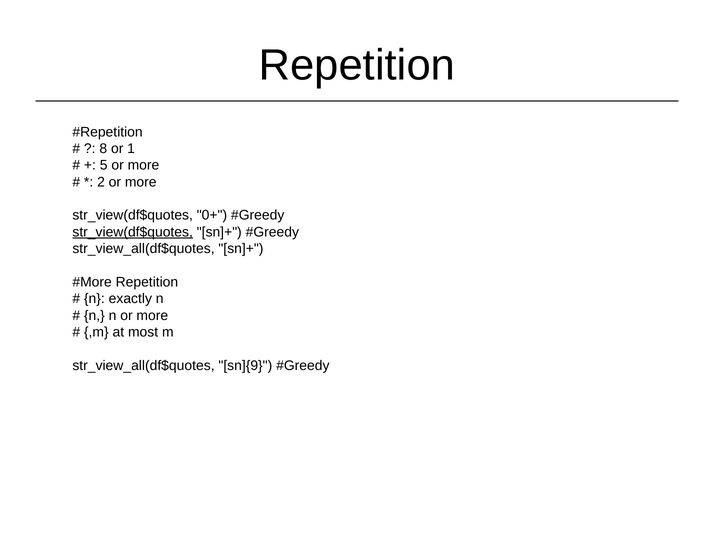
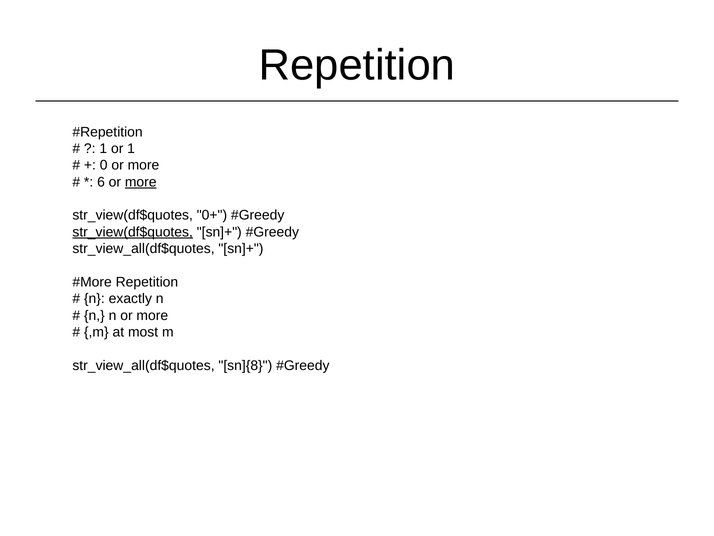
8: 8 -> 1 (103, 148)
5: 5 -> 0 (104, 165)
2: 2 -> 6 (101, 182)
more underline: none -> present (141, 182)
sn]{9: sn]{9 -> sn]{8 (245, 365)
